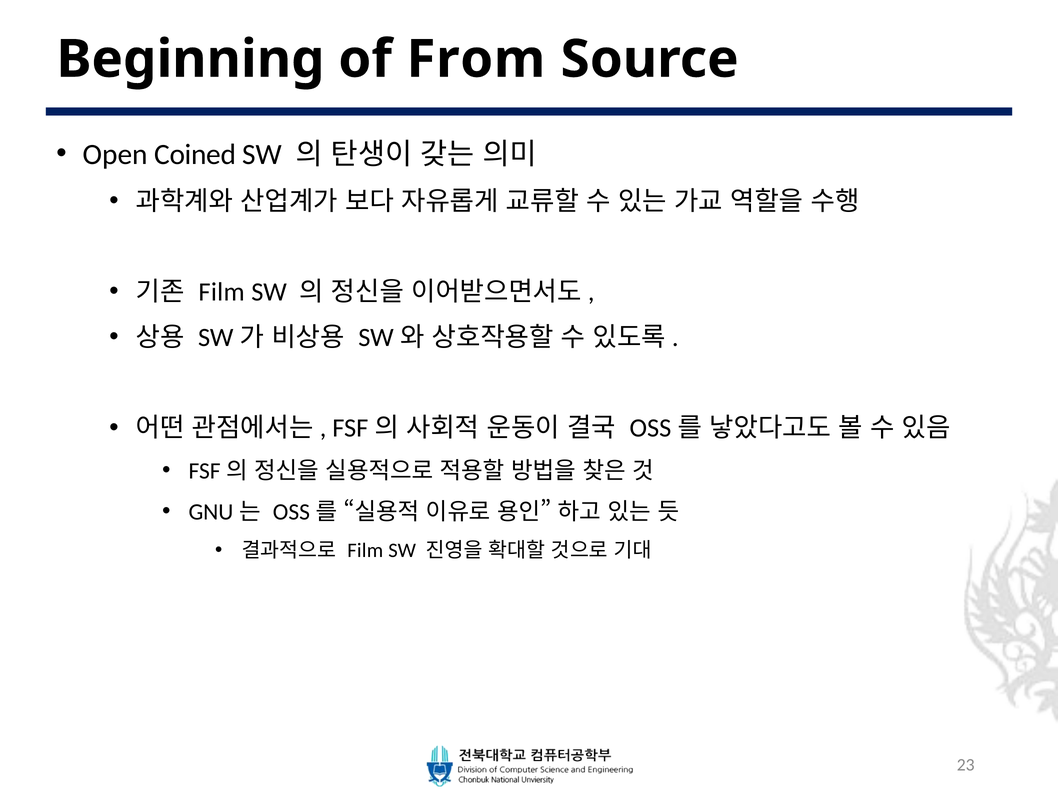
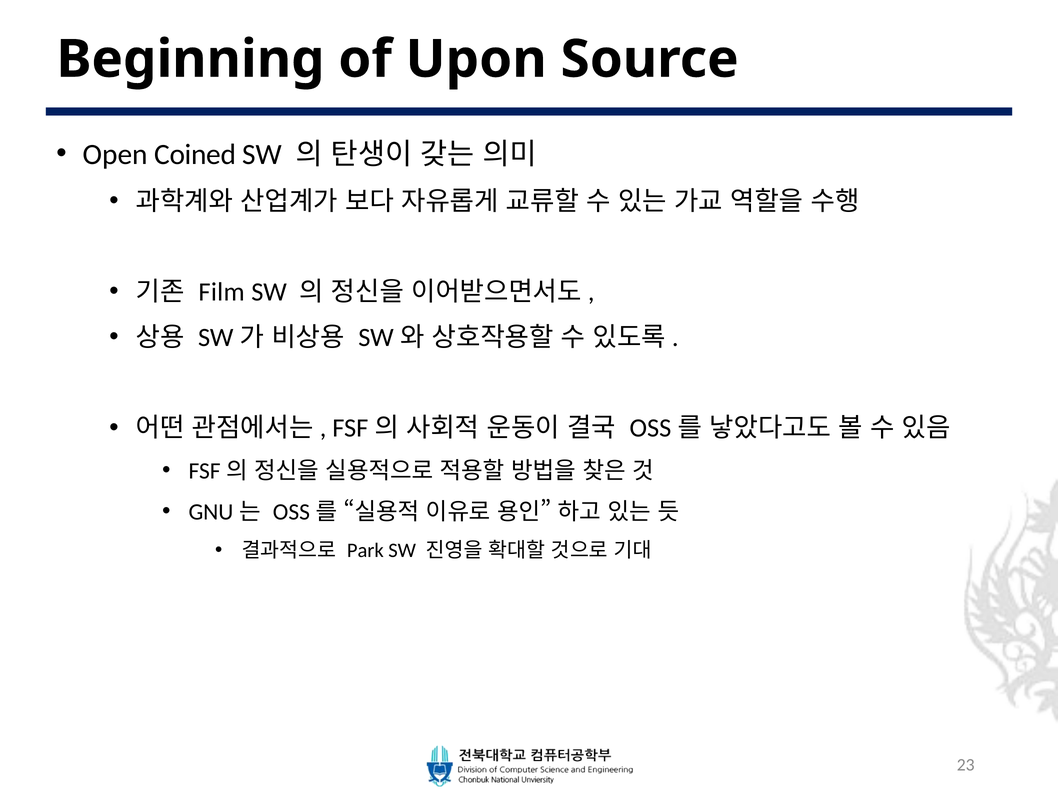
From: From -> Upon (476, 59)
Film: Film -> Park (365, 551)
